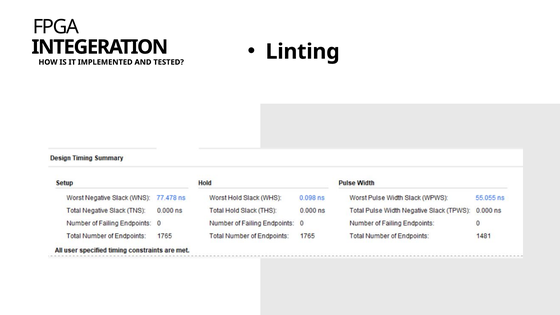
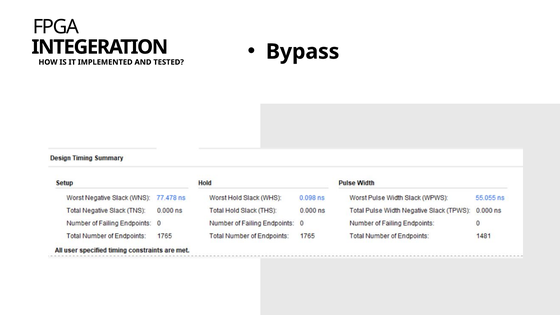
Linting: Linting -> Bypass (303, 52)
